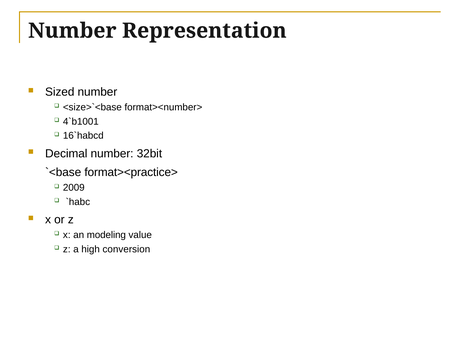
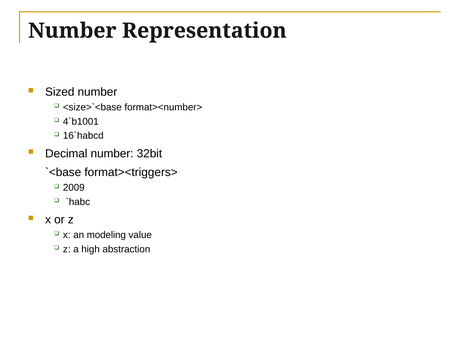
format><practice>: format><practice> -> format><triggers> (131, 172)
conversion: conversion -> abstraction (126, 249)
